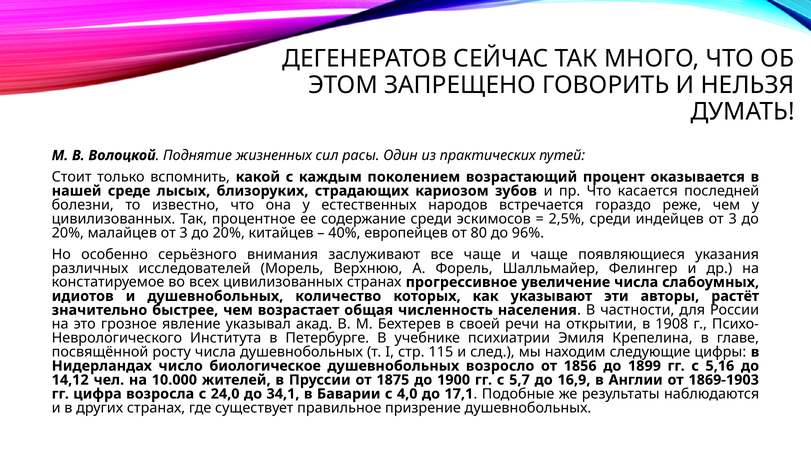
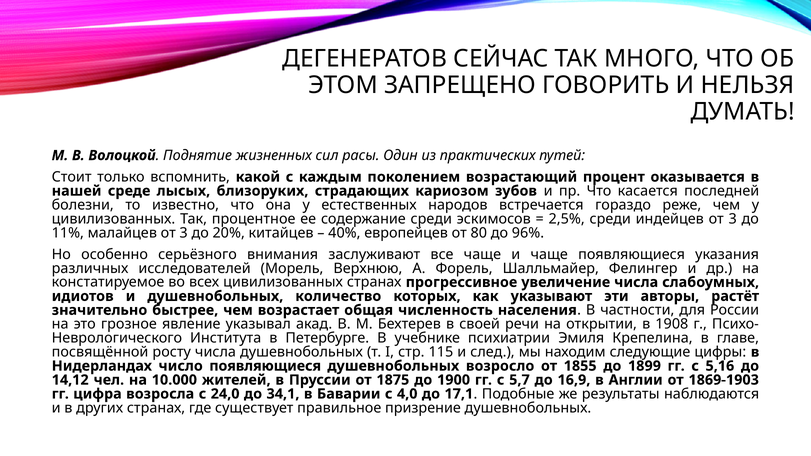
20%: 20% -> 11% (68, 233)
число биологическое: биологическое -> появляющиеся (265, 366)
1856: 1856 -> 1855 (580, 366)
